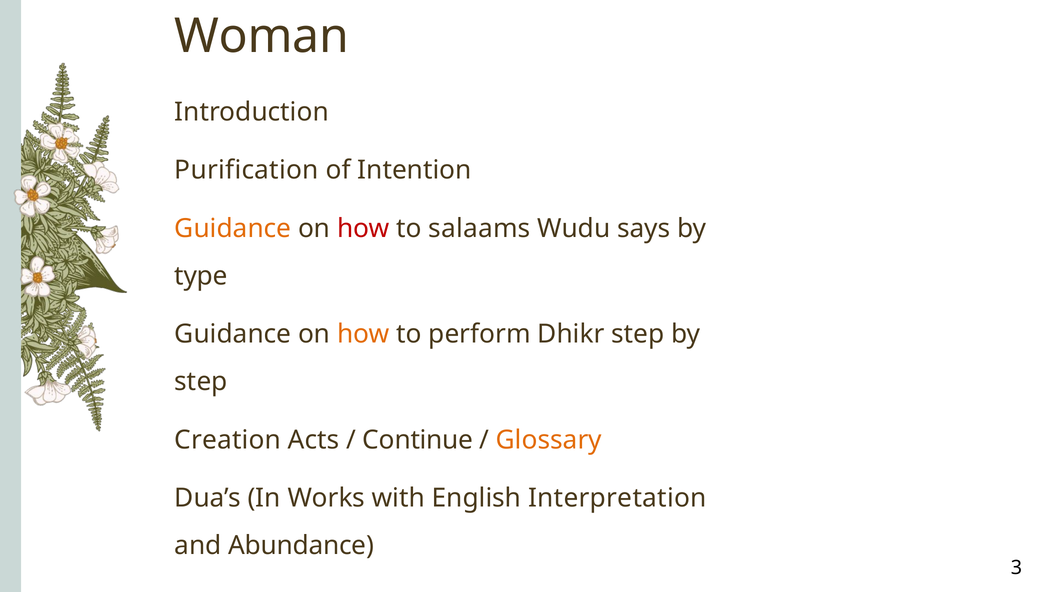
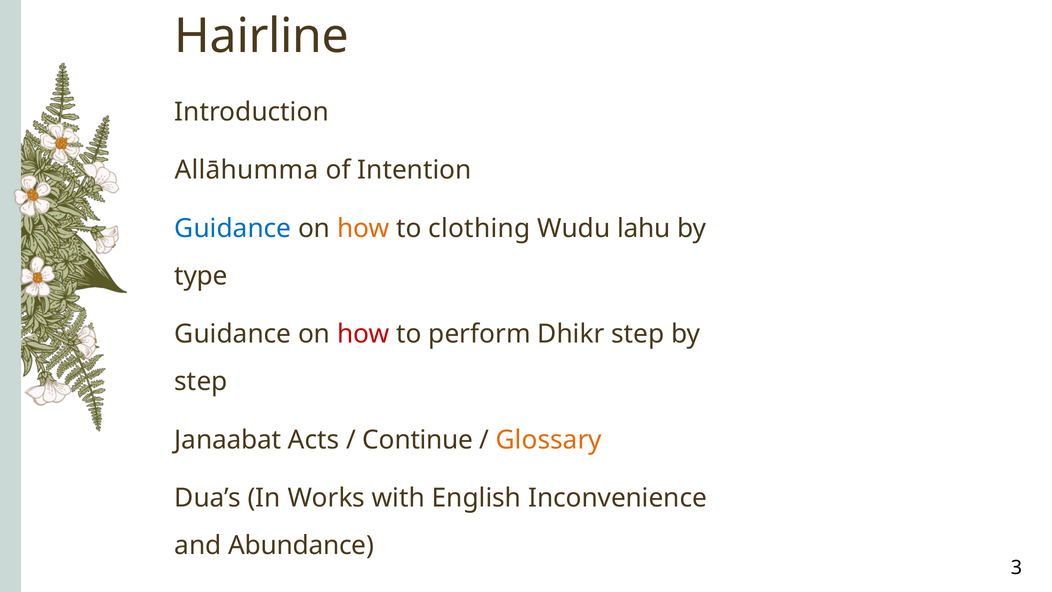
Woman: Woman -> Hairline (262, 36)
Purification: Purification -> Allāhumma (247, 170)
Guidance colour: orange -> blue (233, 228)
how colour: red -> orange (363, 228)
salaams: salaams -> clothing (479, 228)
says: says -> lahu (644, 228)
how colour: orange -> red (363, 334)
Creation: Creation -> Janaabat (228, 440)
Interpretation: Interpretation -> Inconvenience (618, 498)
